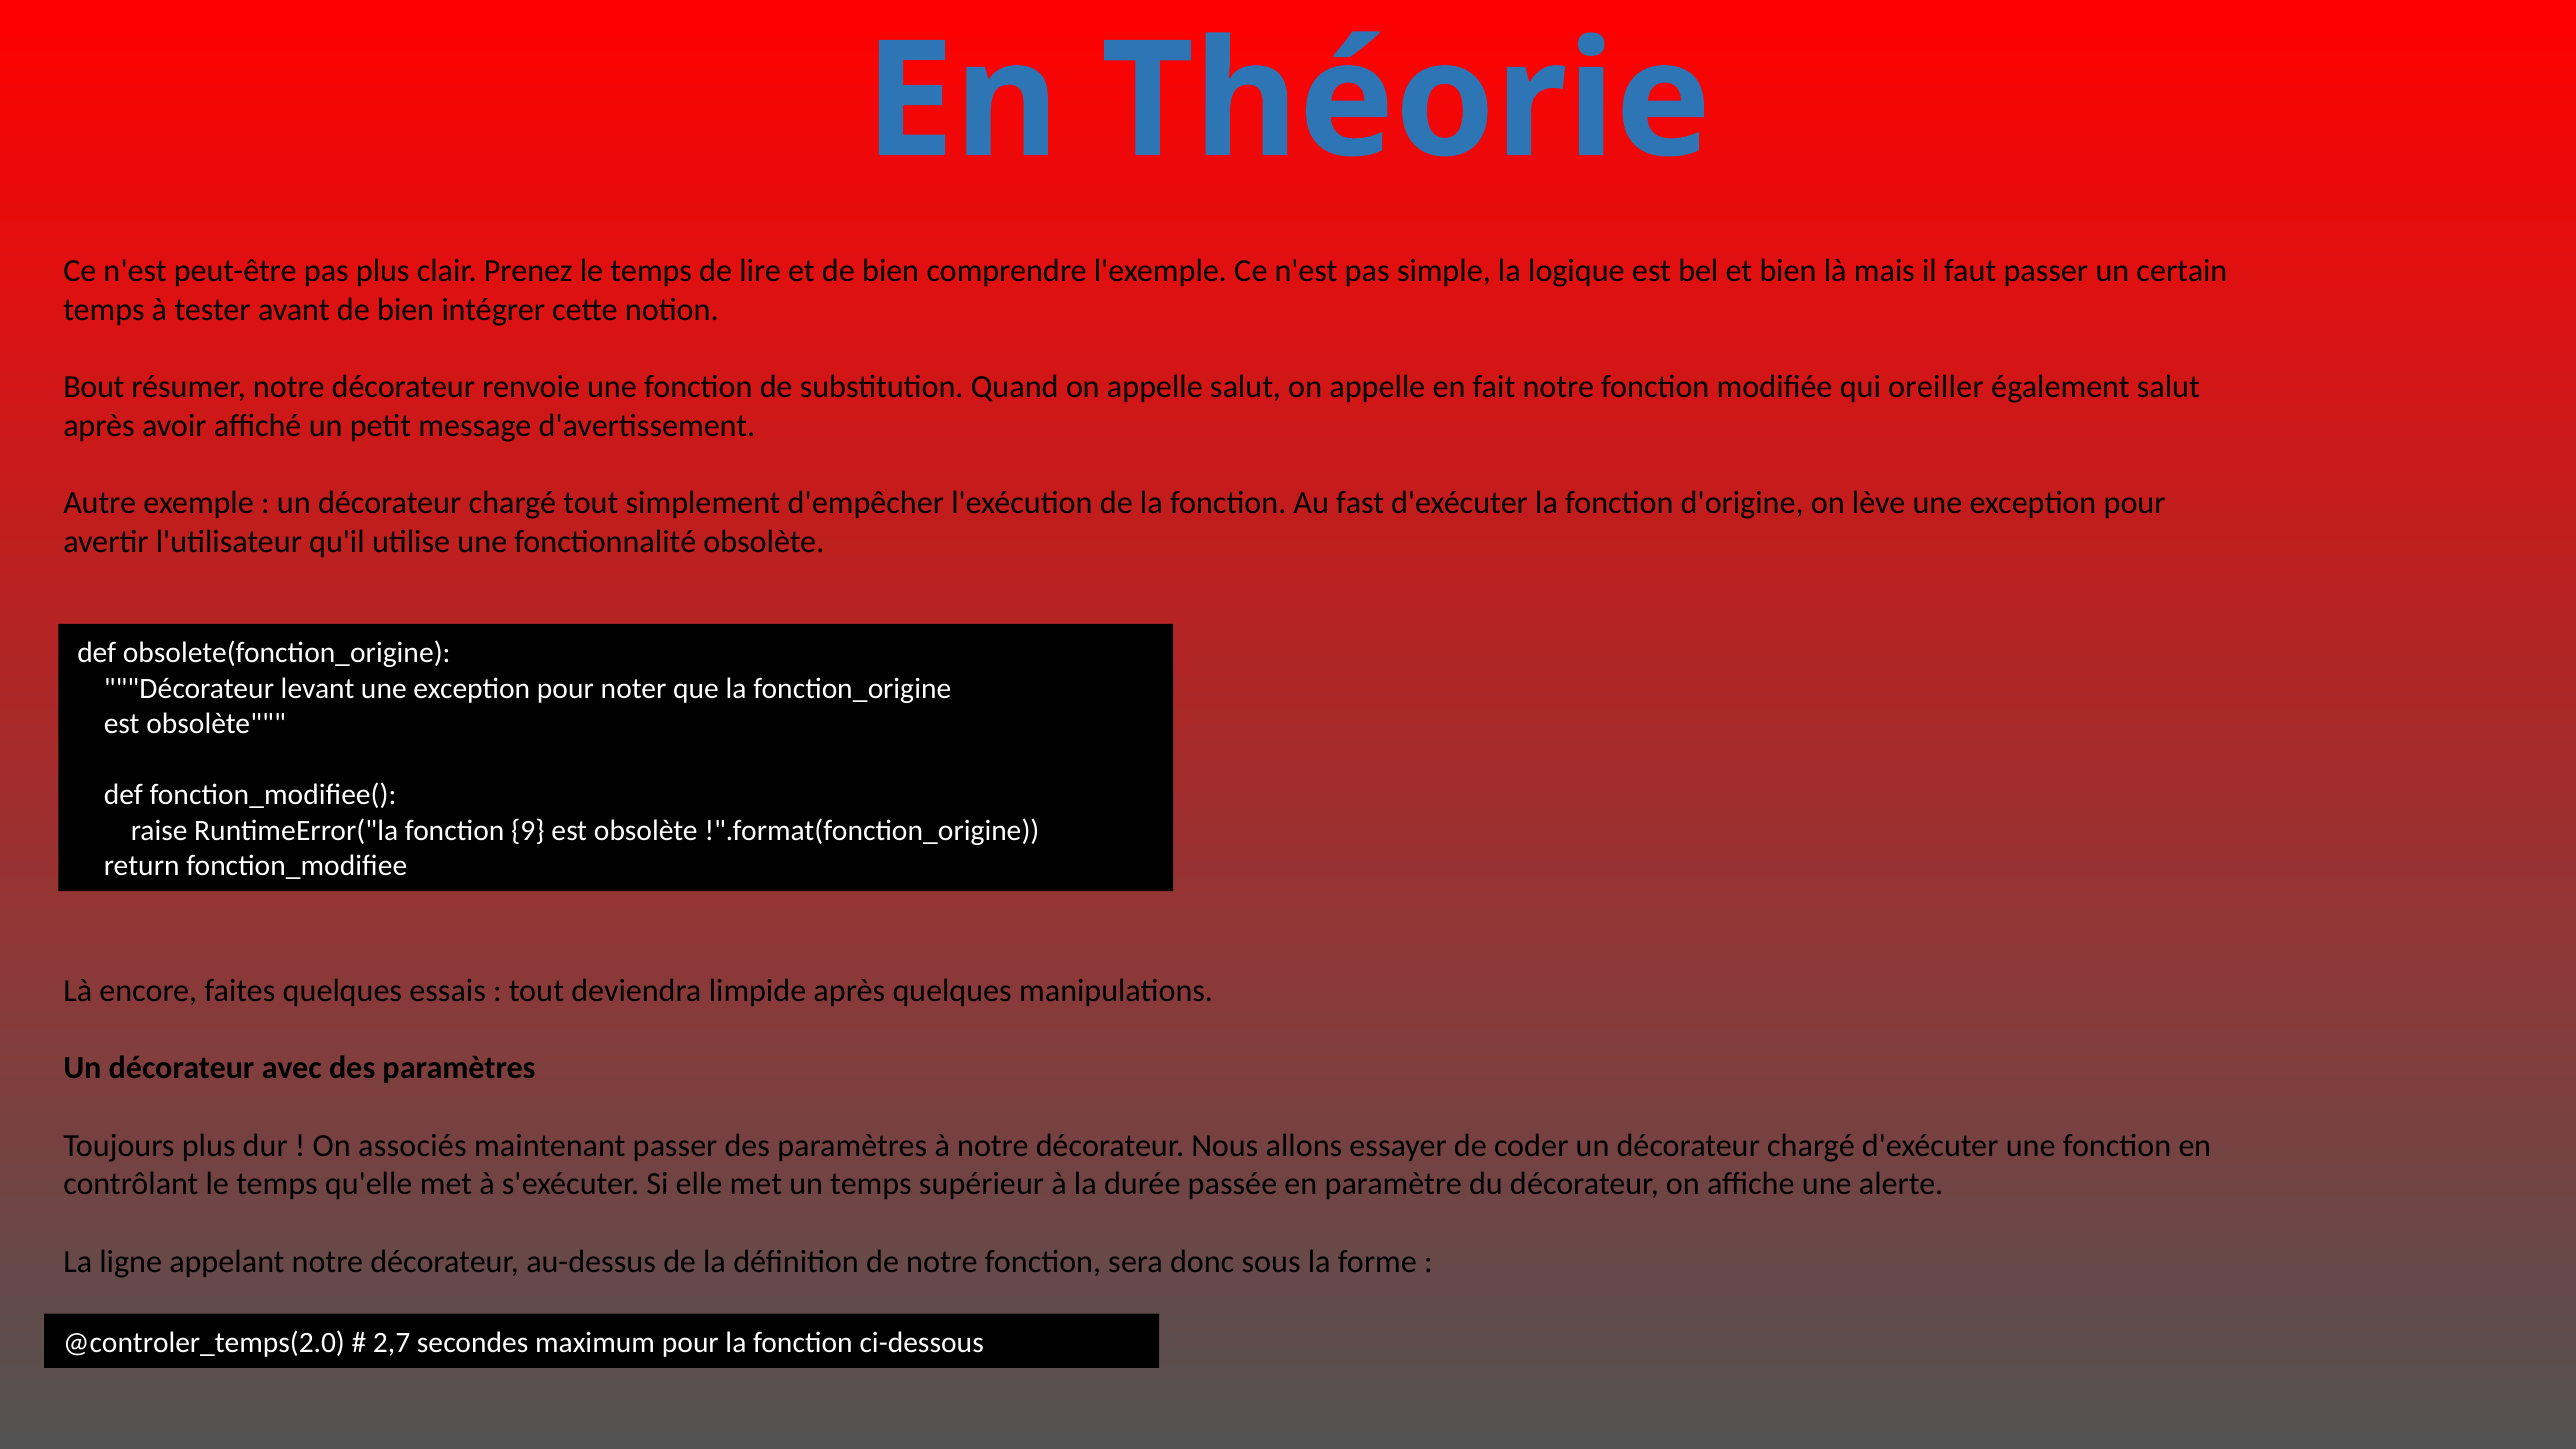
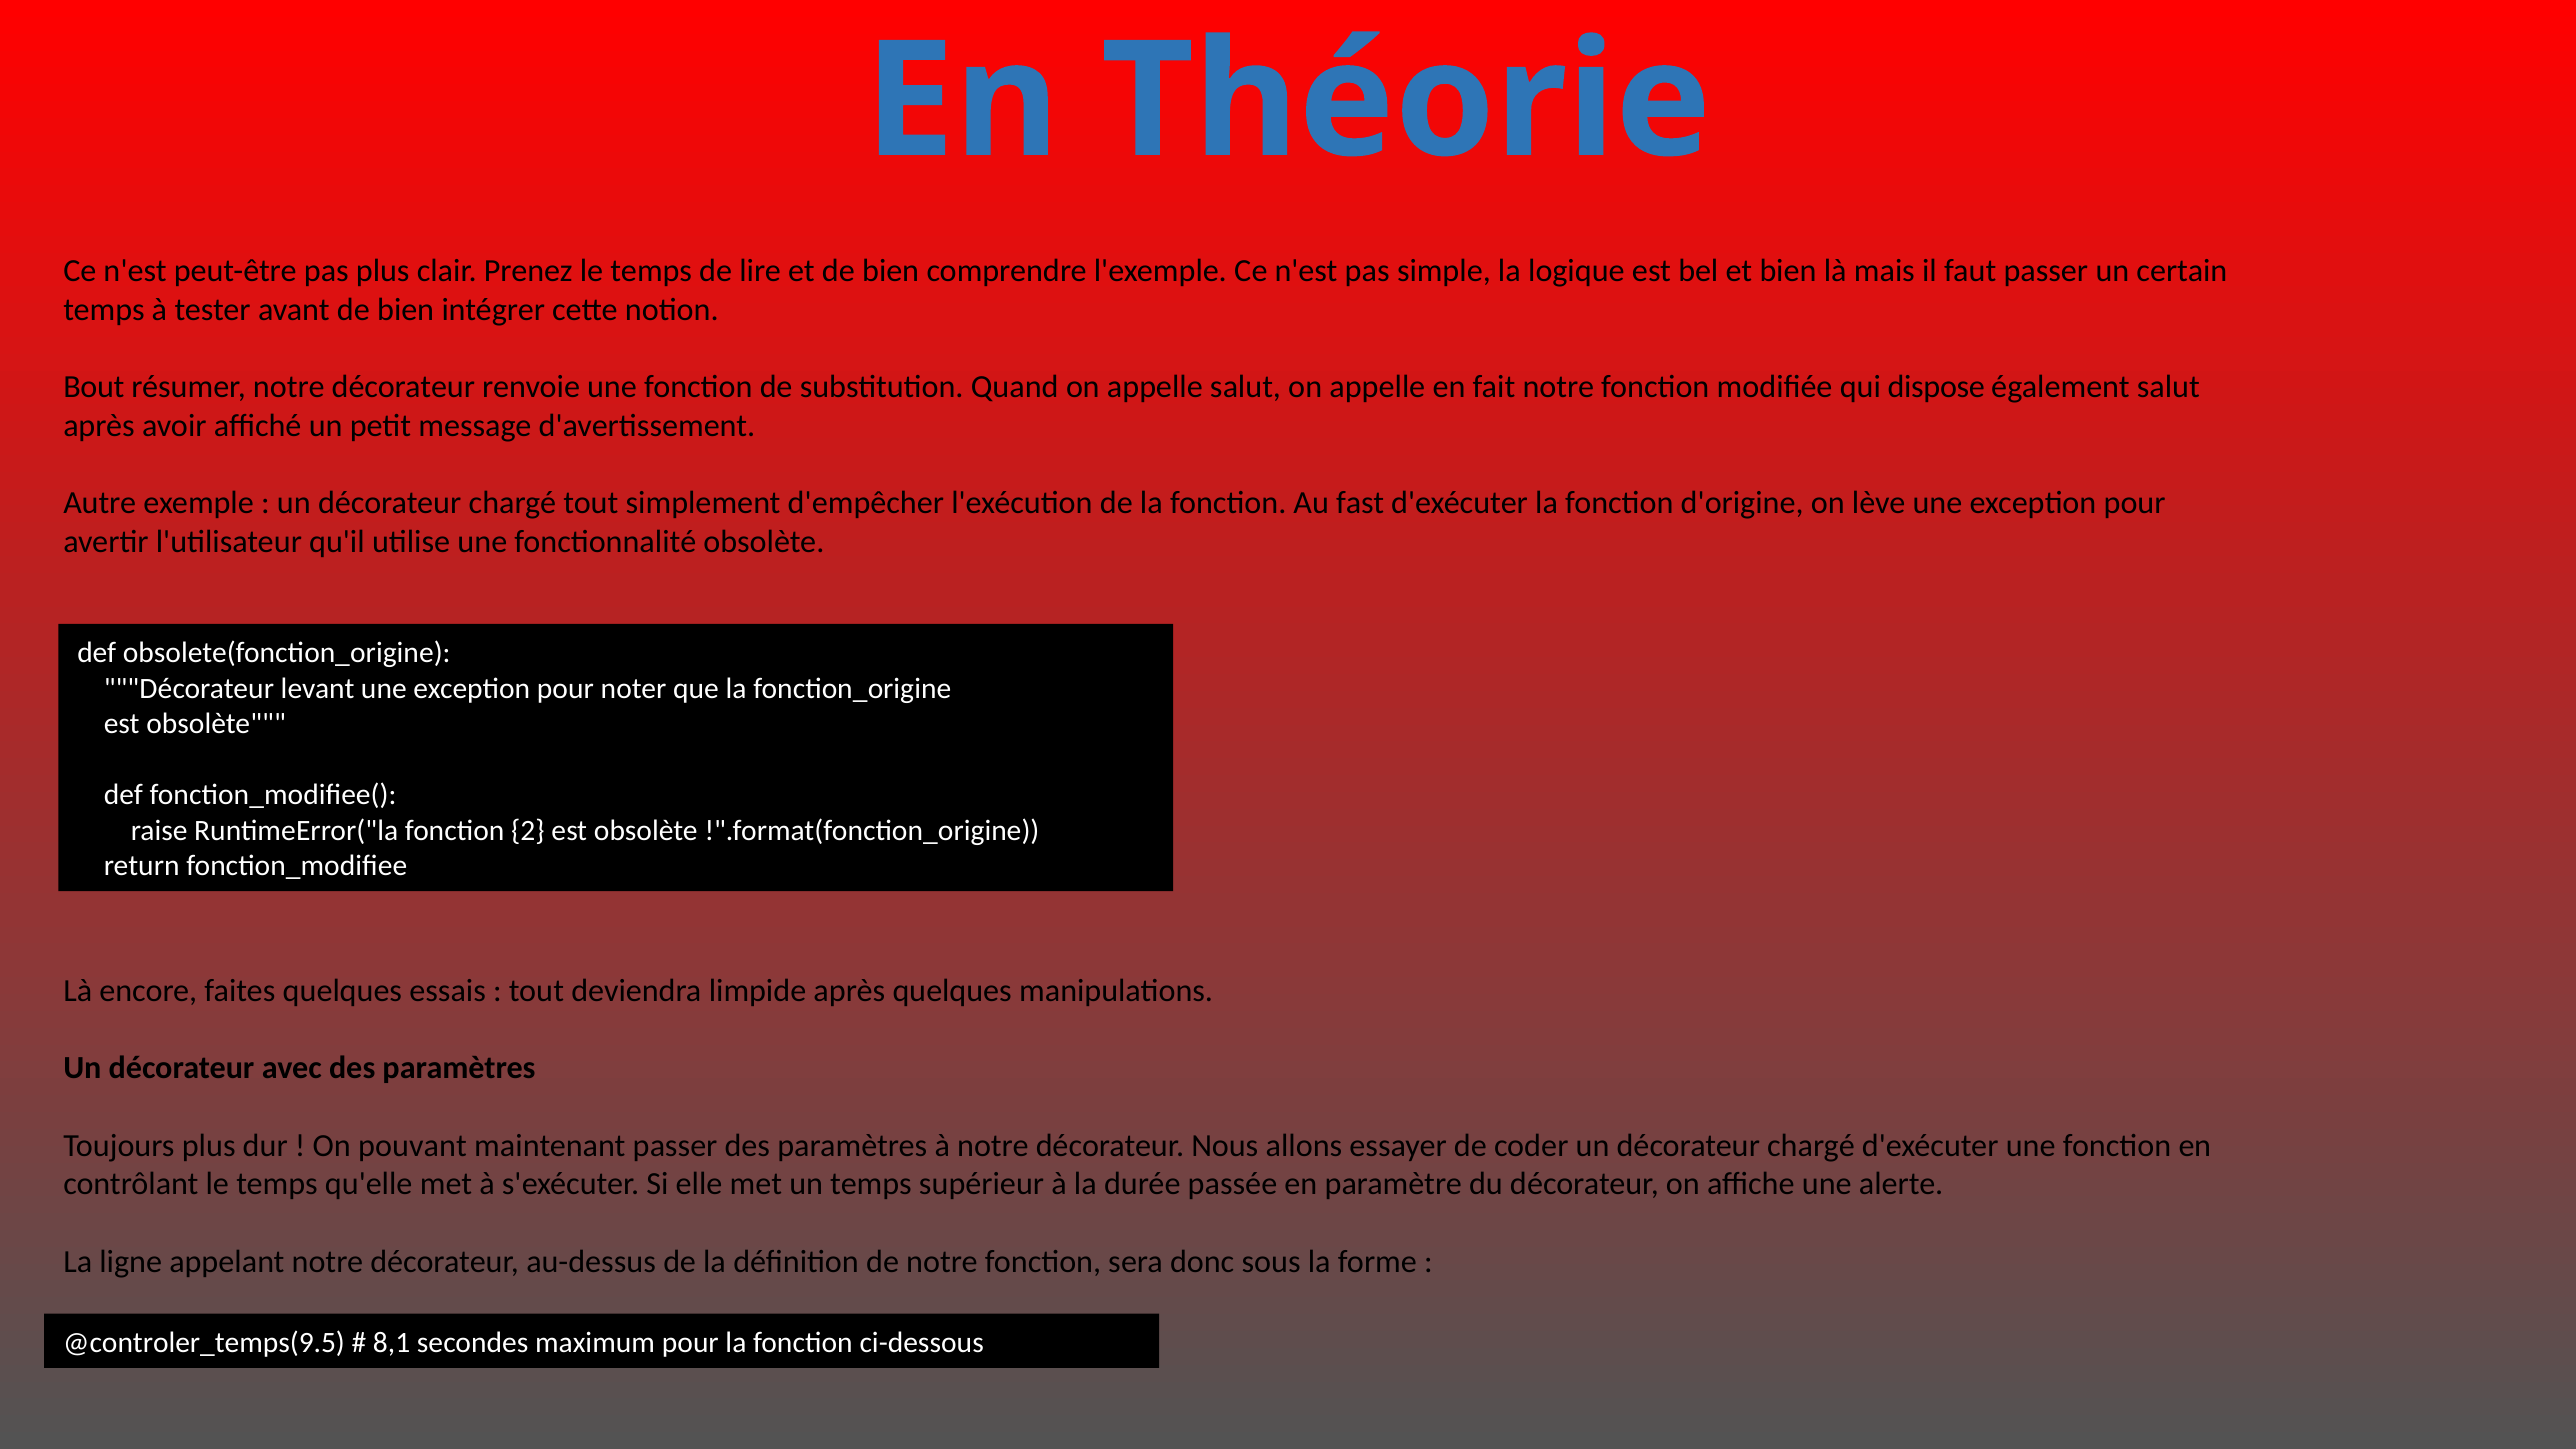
oreiller: oreiller -> dispose (1936, 387)
9: 9 -> 2 (528, 830)
associés: associés -> pouvant (413, 1145)
@controler_temps(2.0: @controler_temps(2.0 -> @controler_temps(9.5 (204, 1343)
2,7: 2,7 -> 8,1 (392, 1343)
